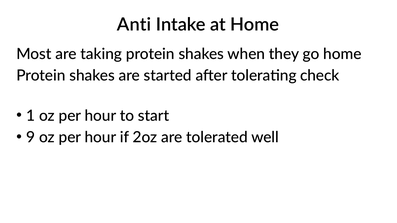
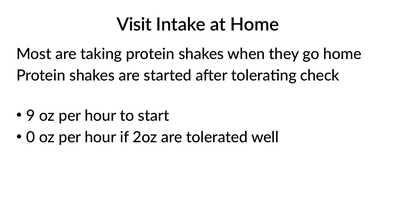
Anti: Anti -> Visit (134, 25)
1: 1 -> 9 (31, 116)
9: 9 -> 0 (31, 137)
